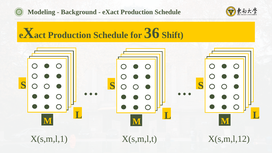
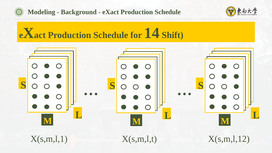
36: 36 -> 14 (152, 33)
